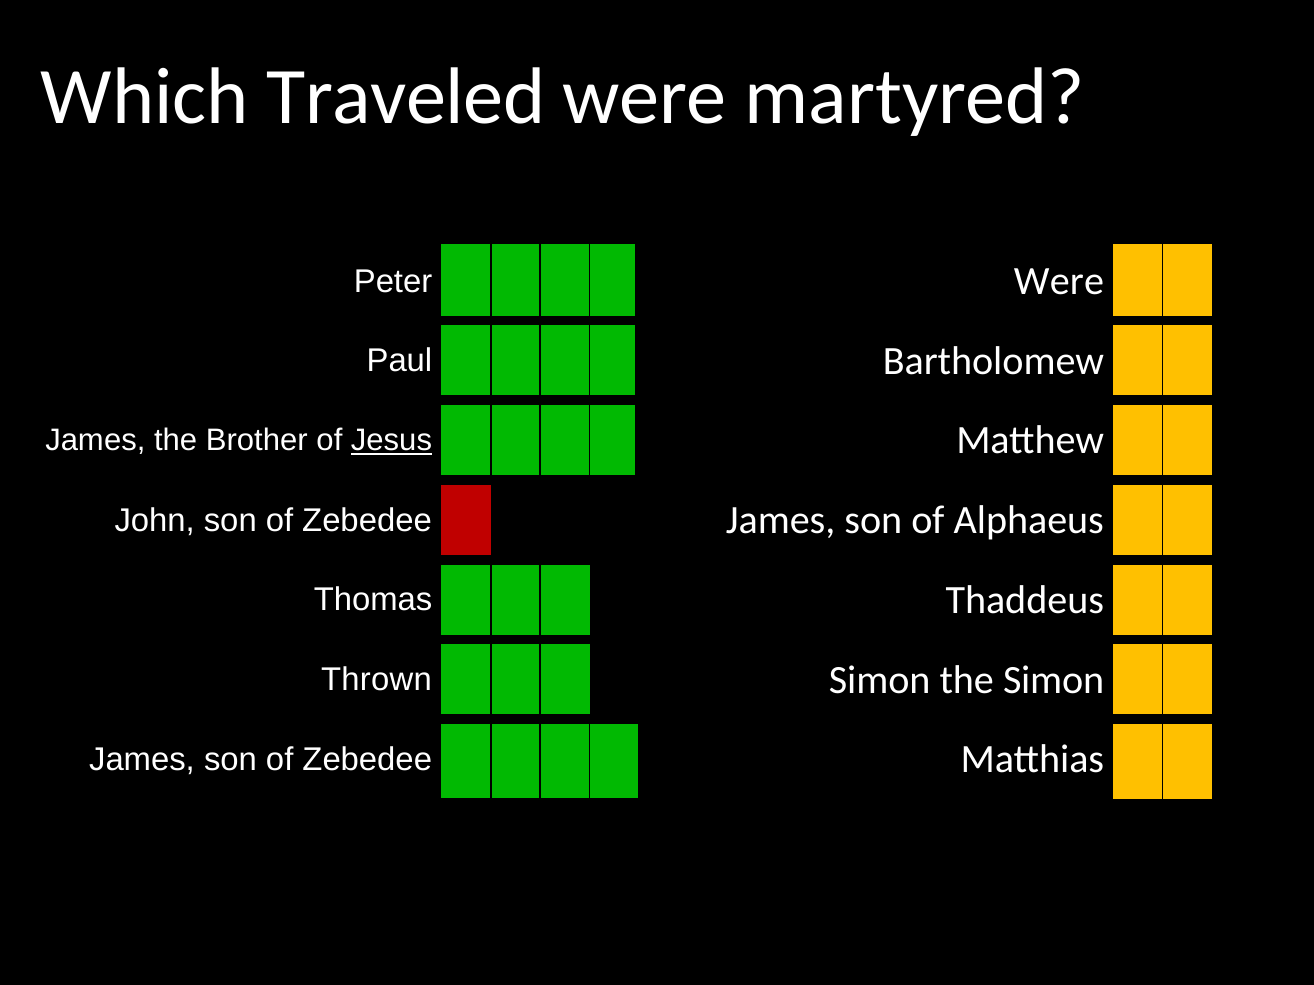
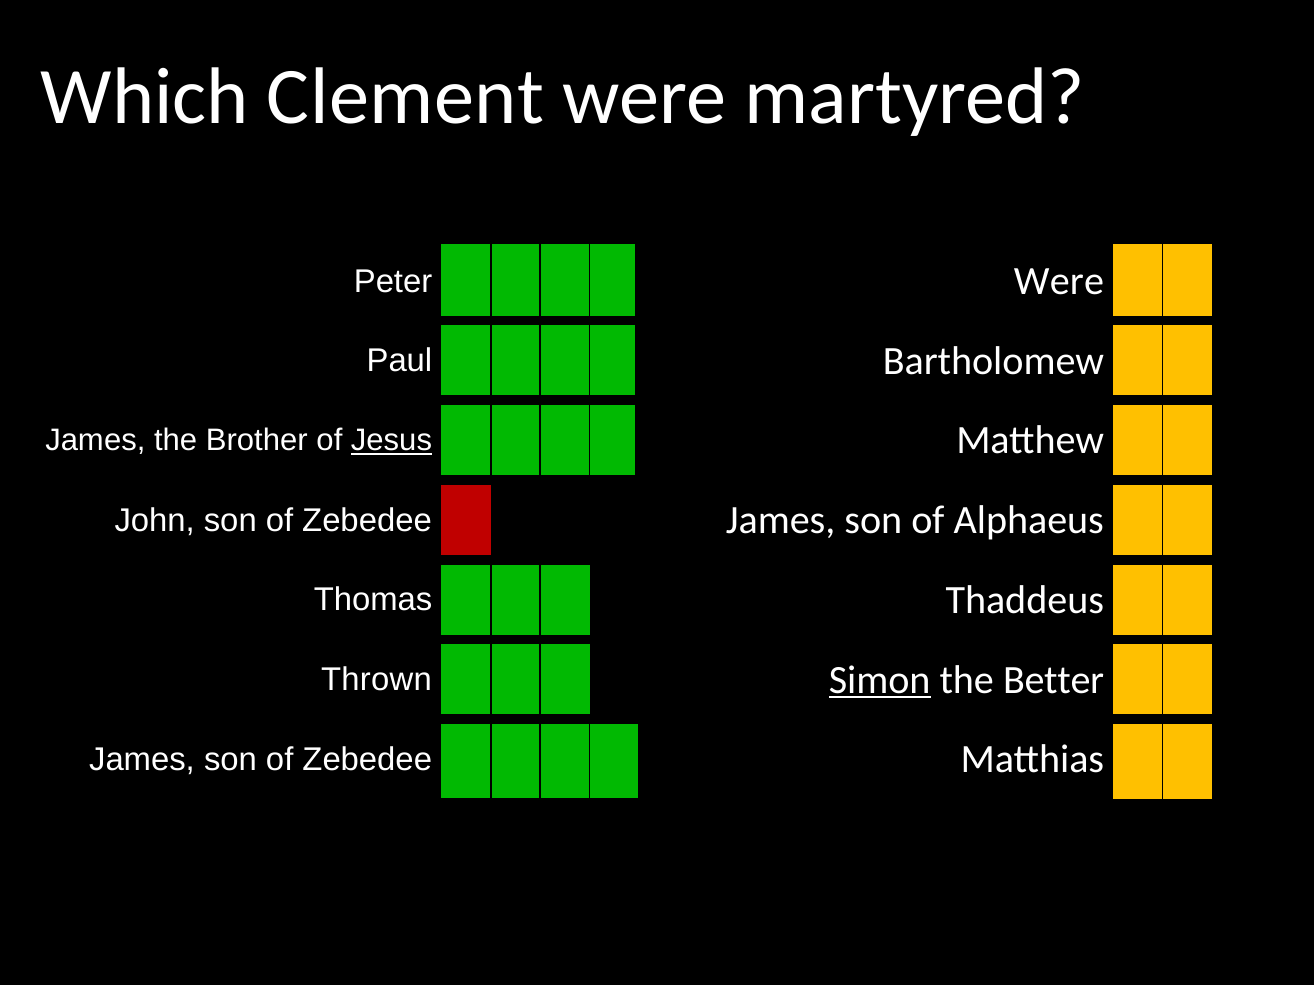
Traveled: Traveled -> Clement (406, 97)
Simon underline: none -> present (880, 680)
the Simon: Simon -> Better (1054, 680)
